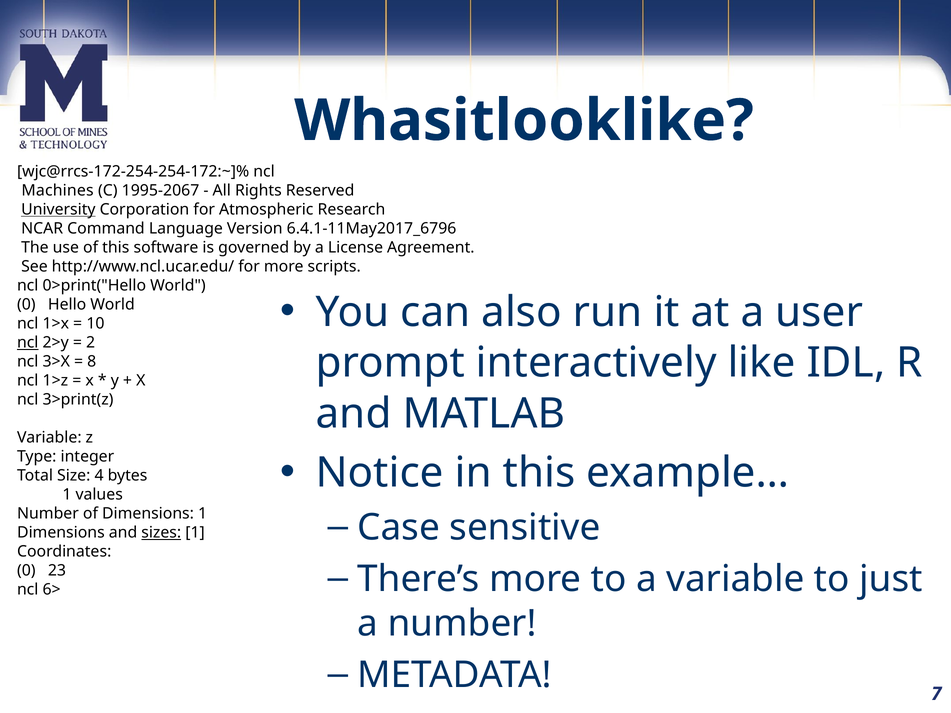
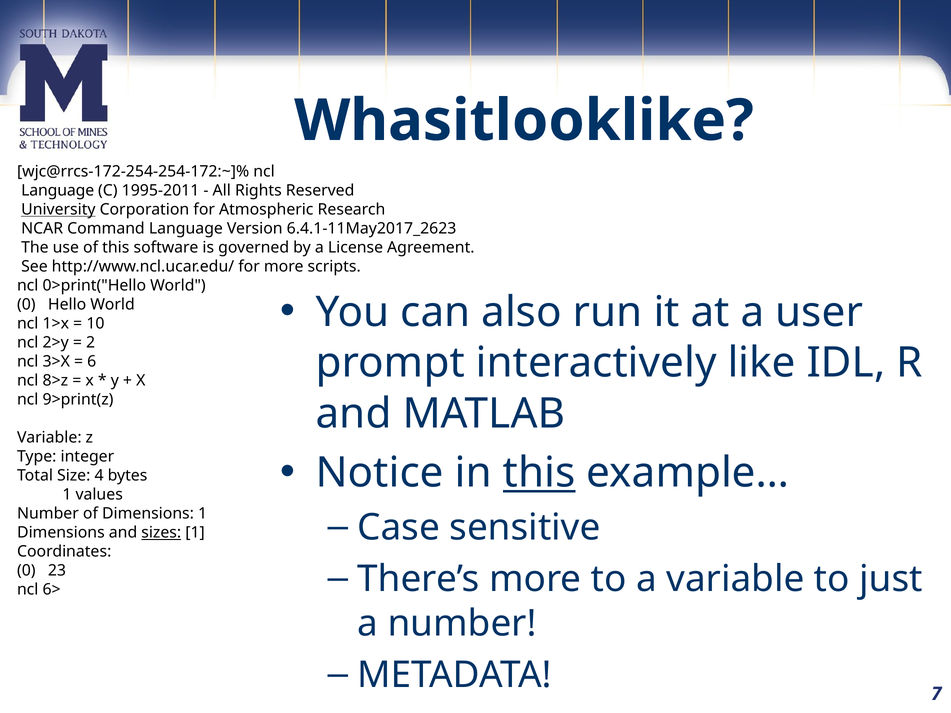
Machines: Machines -> Language (58, 191)
1995-2067: 1995-2067 -> 1995-2011 (161, 191)
6.4.1-11May2017_6796: 6.4.1-11May2017_6796 -> 6.4.1-11May2017_2623 (372, 229)
ncl underline: present -> none (28, 343)
8: 8 -> 6 (92, 362)
1>z: 1>z -> 8>z (55, 381)
3>print(z: 3>print(z -> 9>print(z (78, 400)
this underline: none -> present (539, 473)
